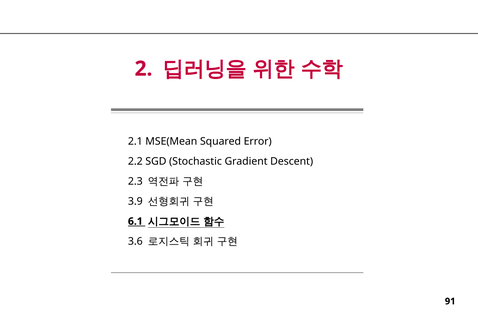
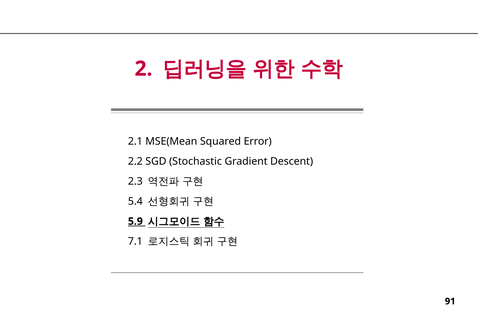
3.9: 3.9 -> 5.4 (135, 201)
6.1: 6.1 -> 5.9 (135, 221)
3.6: 3.6 -> 7.1 (135, 241)
